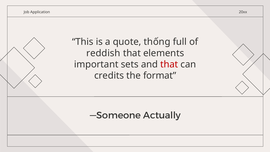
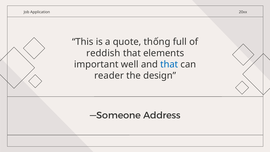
sets: sets -> well (130, 64)
that colour: red -> blue (169, 64)
credits: credits -> reader (109, 76)
format: format -> design (160, 76)
Actually: Actually -> Address (162, 115)
